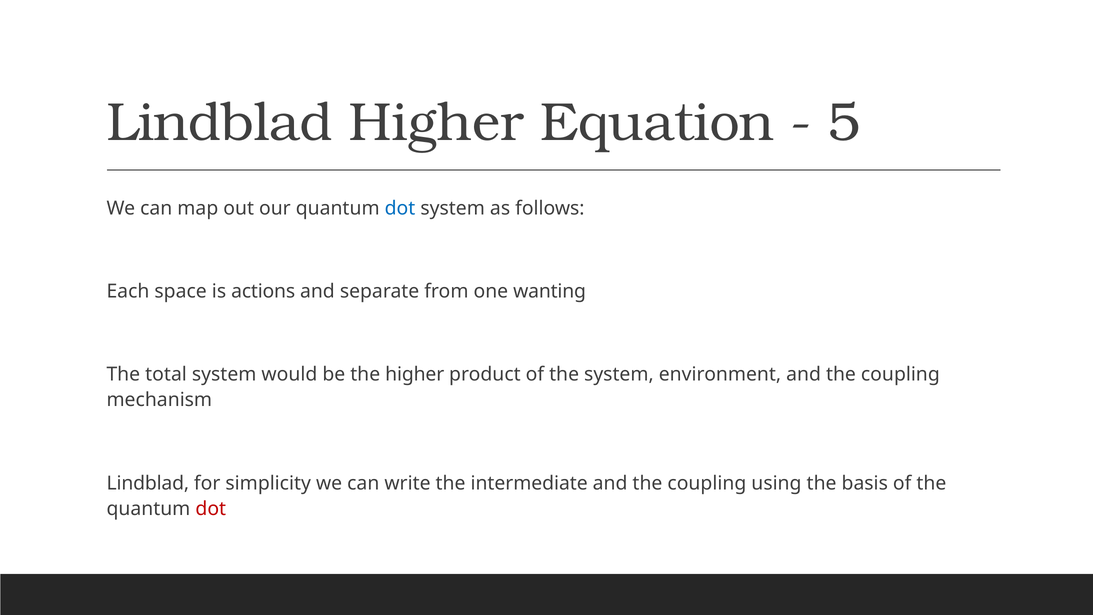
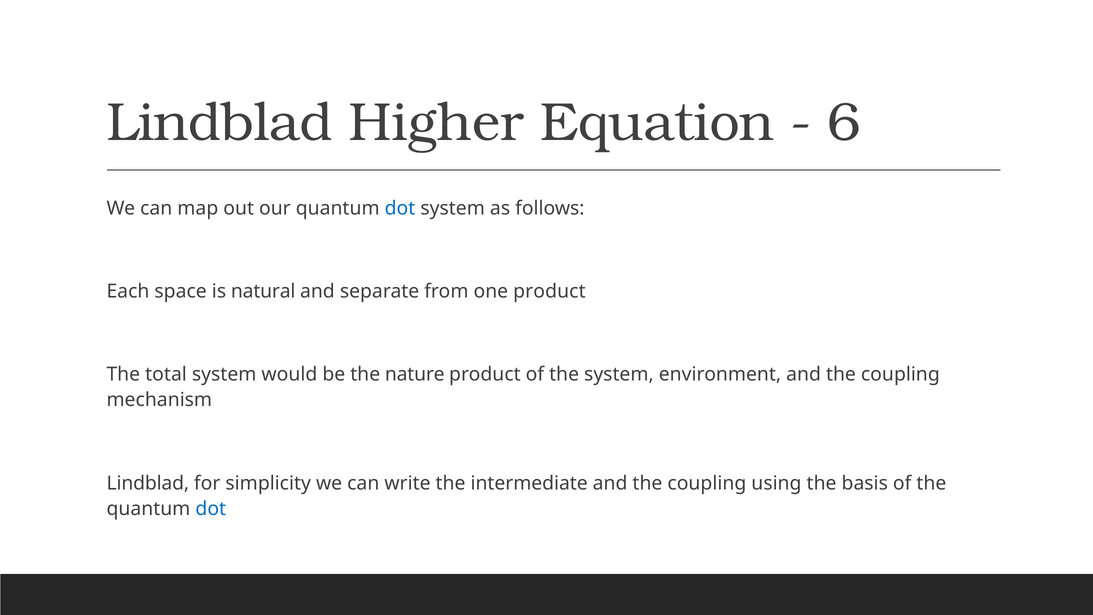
5: 5 -> 6 (844, 122)
actions: actions -> natural (263, 291)
one wanting: wanting -> product (549, 291)
the higher: higher -> nature (415, 374)
dot colour: red -> blue (211, 509)
